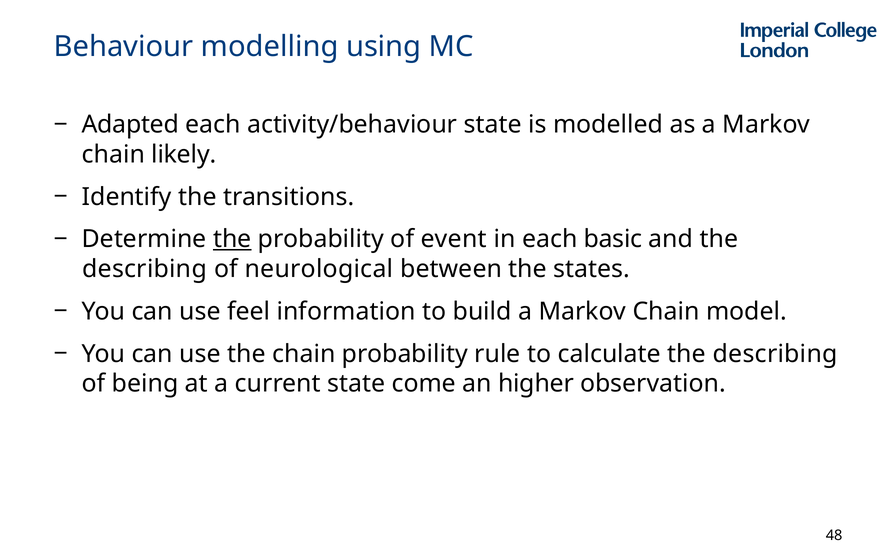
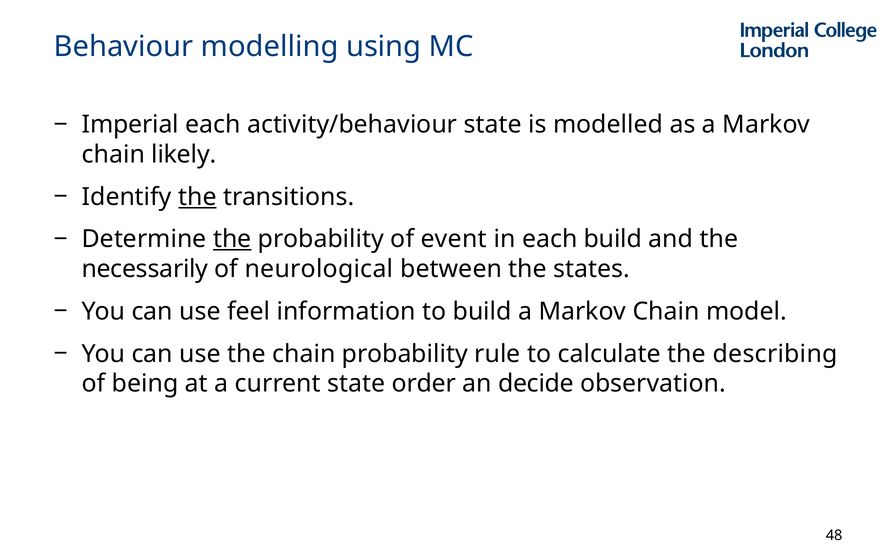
Adapted: Adapted -> Imperial (130, 125)
the underline: none -> present (197, 197)
each basic: basic -> build (613, 239)
describing: describing -> necessarily (145, 269)
come: come -> order (424, 384)
higher: higher -> decide (536, 384)
